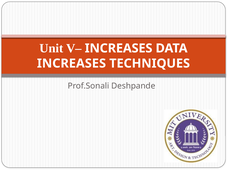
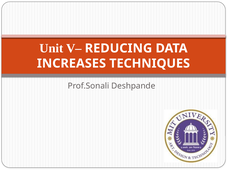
V– INCREASES: INCREASES -> REDUCING (118, 48)
